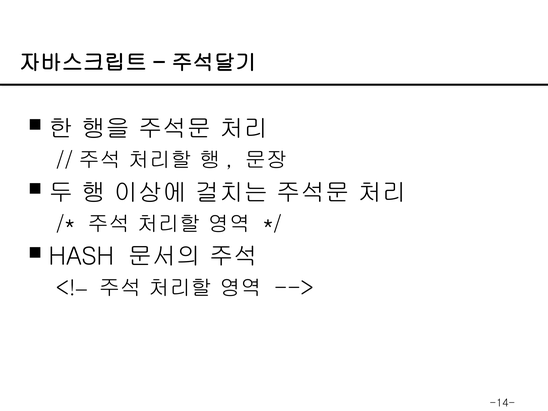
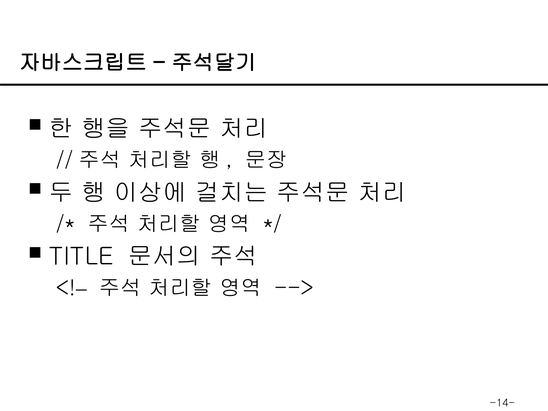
HASH: HASH -> TITLE (81, 257)
